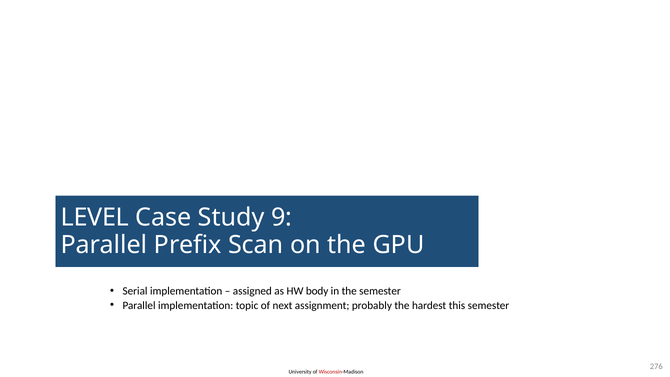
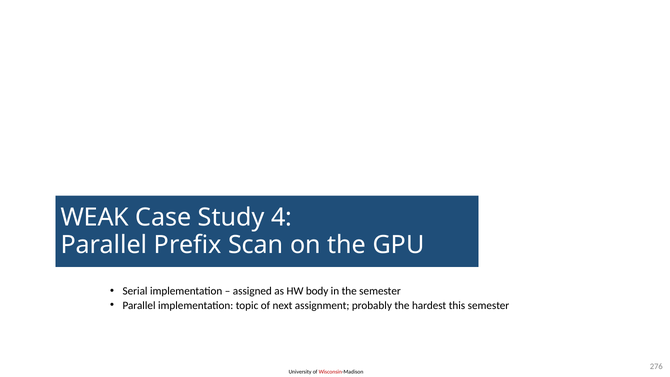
LEVEL: LEVEL -> WEAK (95, 217)
9: 9 -> 4 (282, 217)
